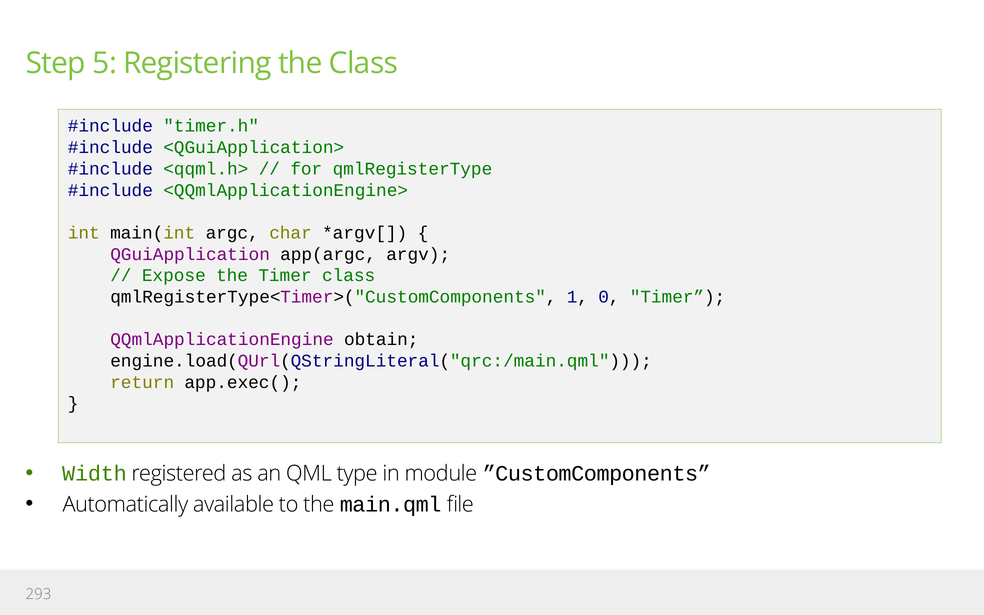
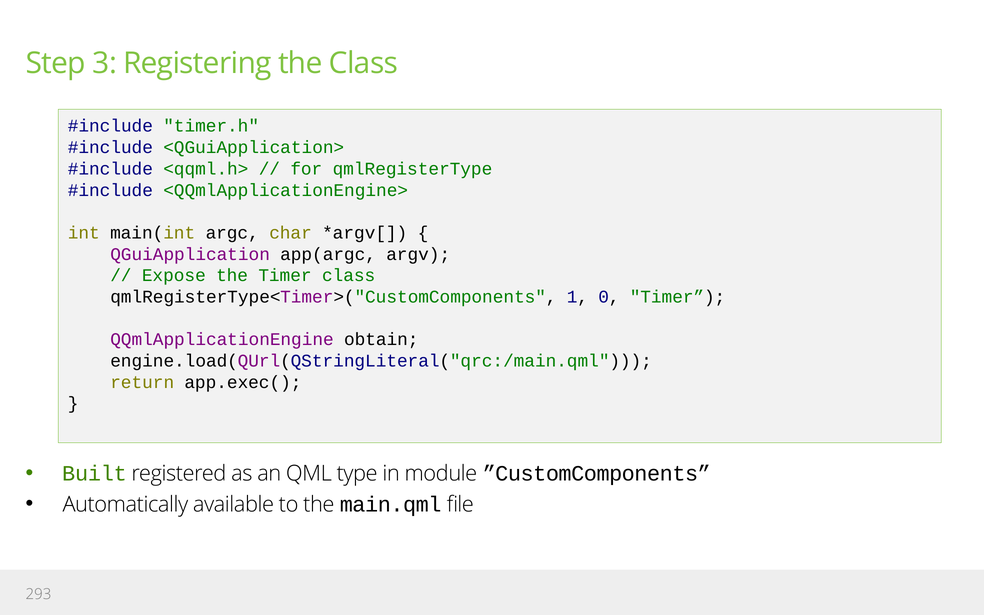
5: 5 -> 3 (105, 63)
Width: Width -> Built (94, 474)
